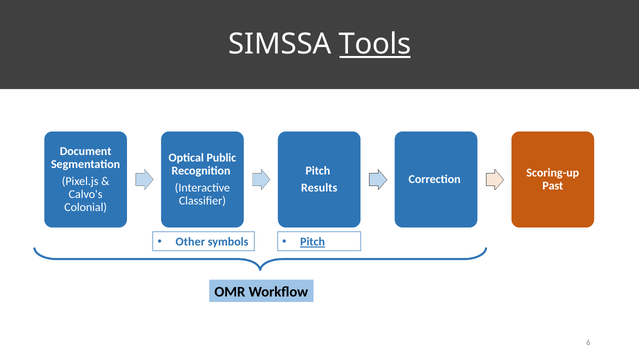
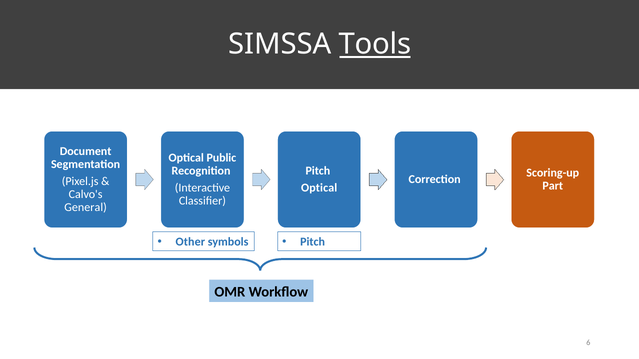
Past: Past -> Part (553, 186)
Results: Results -> Optical (319, 188)
Colonial: Colonial -> General (86, 208)
Pitch underline: present -> none (313, 242)
